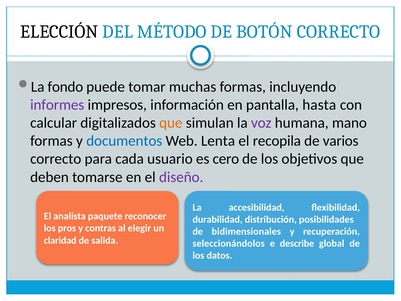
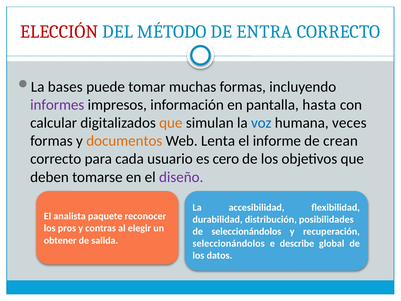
ELECCIÓN colour: black -> red (59, 32)
BOTÓN: BOTÓN -> ENTRA (264, 32)
fondo: fondo -> bases (65, 87)
voz colour: purple -> blue (261, 123)
mano: mano -> veces (349, 123)
documentos colour: blue -> orange (124, 141)
recopila: recopila -> informe (277, 141)
varios: varios -> crean (340, 141)
de bidimensionales: bidimensionales -> seleccionándolos (246, 231)
claridad: claridad -> obtener (60, 240)
